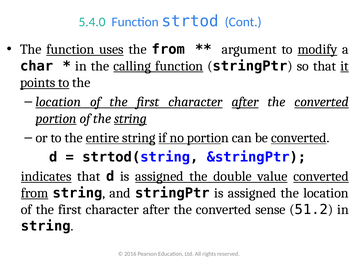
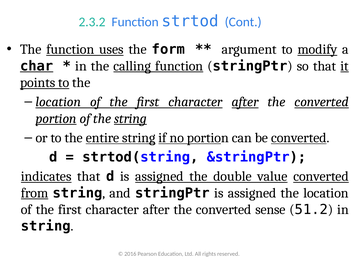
5.4.0: 5.4.0 -> 2.3.2 (92, 22)
the from: from -> form (168, 49)
char underline: none -> present (37, 66)
